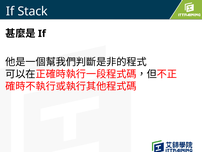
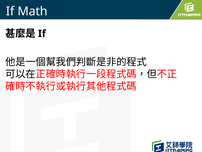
Stack: Stack -> Math (33, 11)
